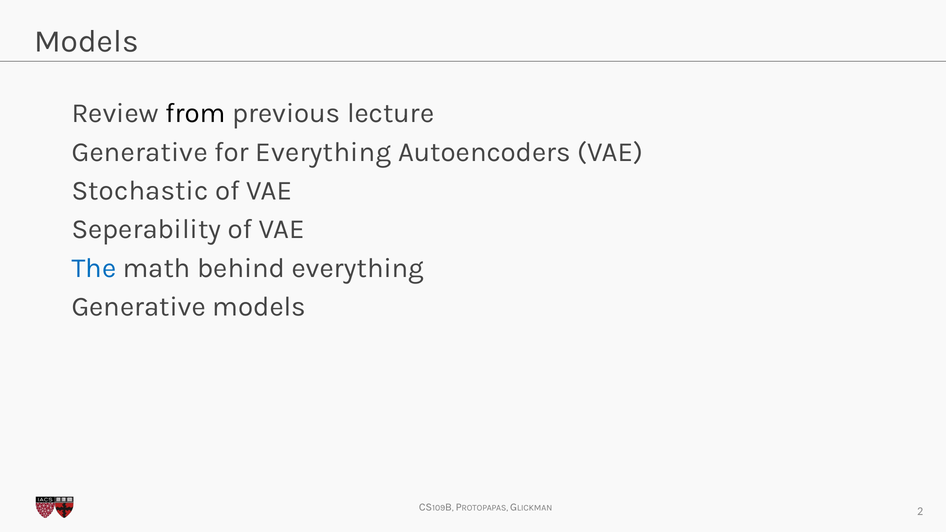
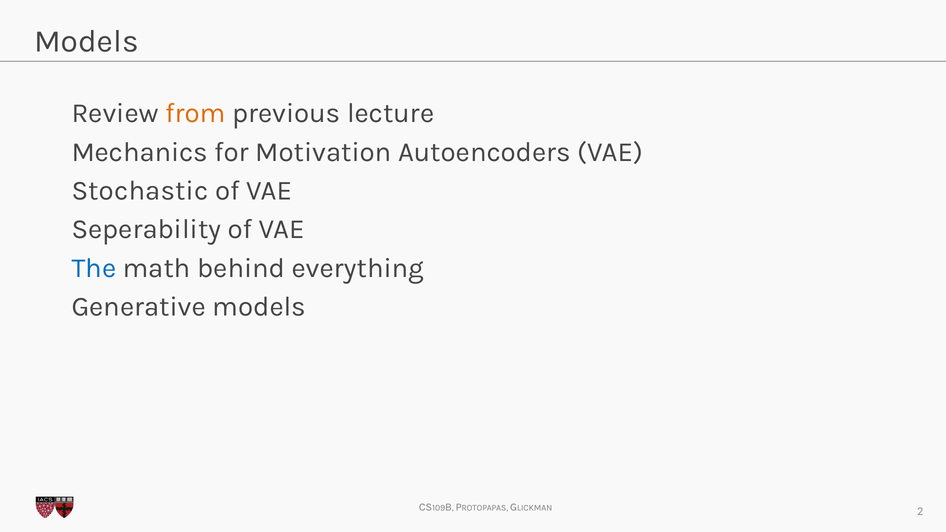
from colour: black -> orange (195, 113)
Generative: Generative -> Mechanics (140, 152)
for Everything: Everything -> Motivation (323, 152)
